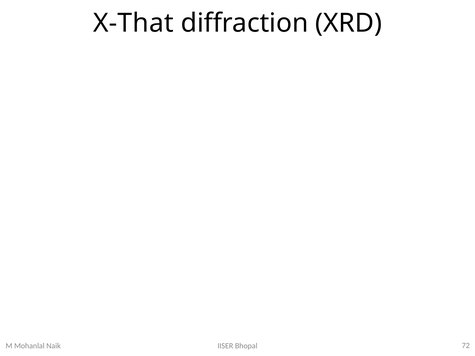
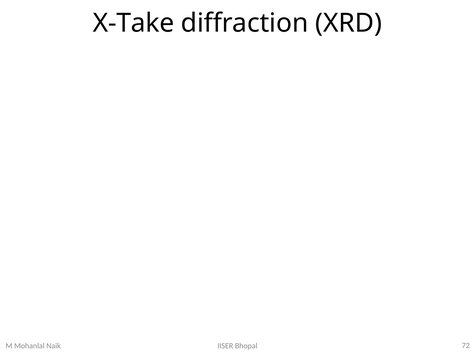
X-That: X-That -> X-Take (134, 23)
